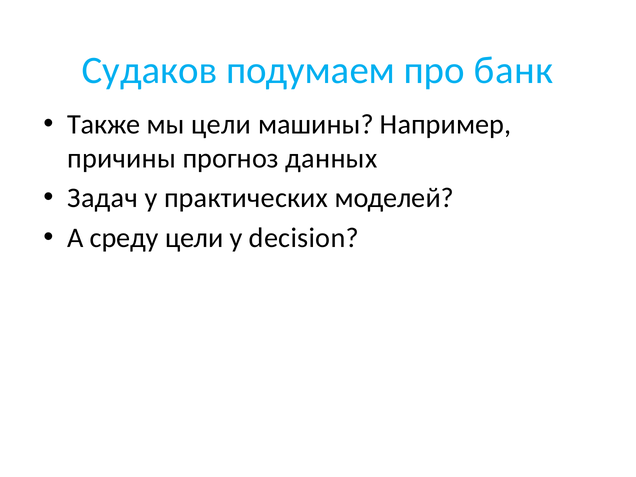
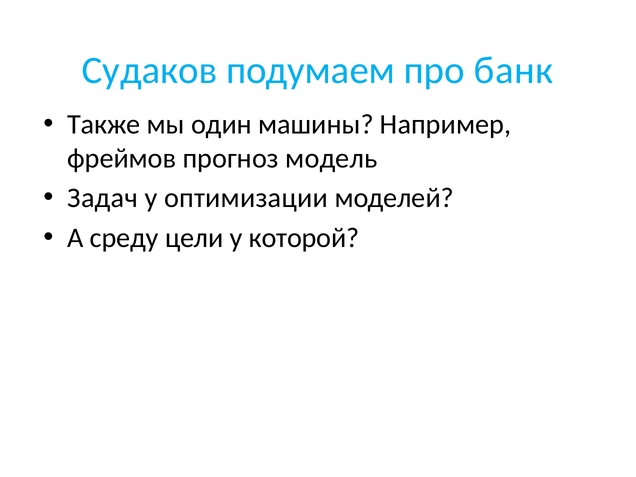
мы цели: цели -> один (221, 125)
причины: причины -> фреймов (122, 158)
данных: данных -> модель (331, 158)
практических: практических -> оптимизации (246, 198)
decision: decision -> которой (304, 238)
